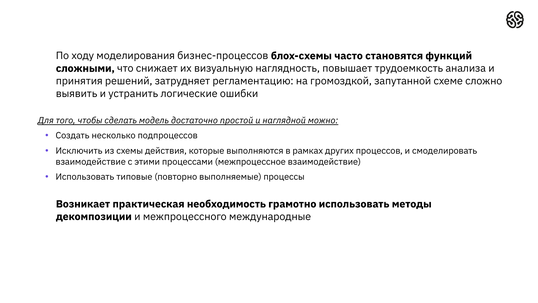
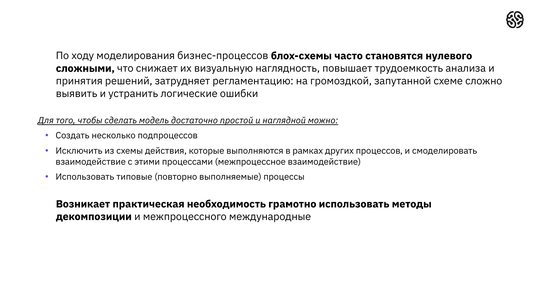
функций: функций -> нулевого (449, 56)
